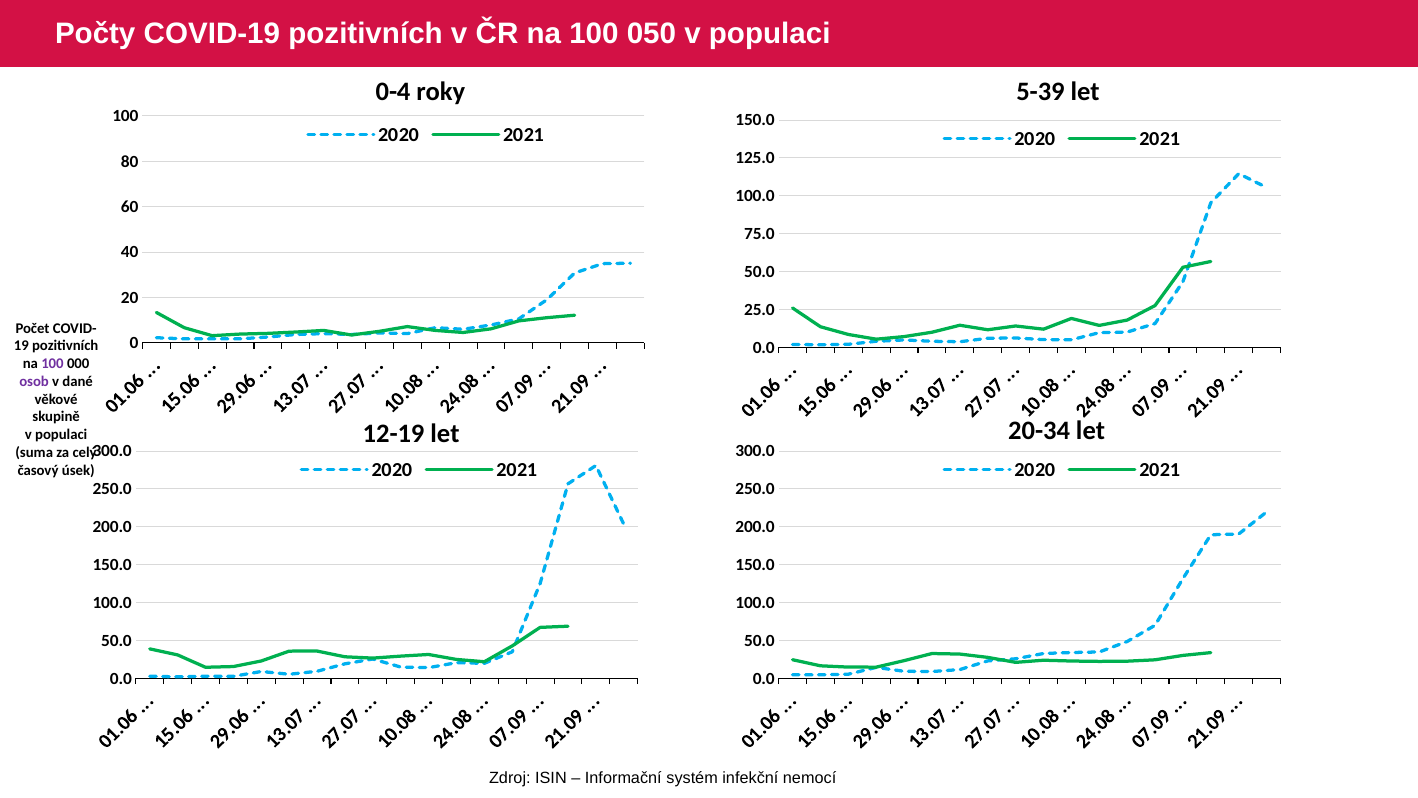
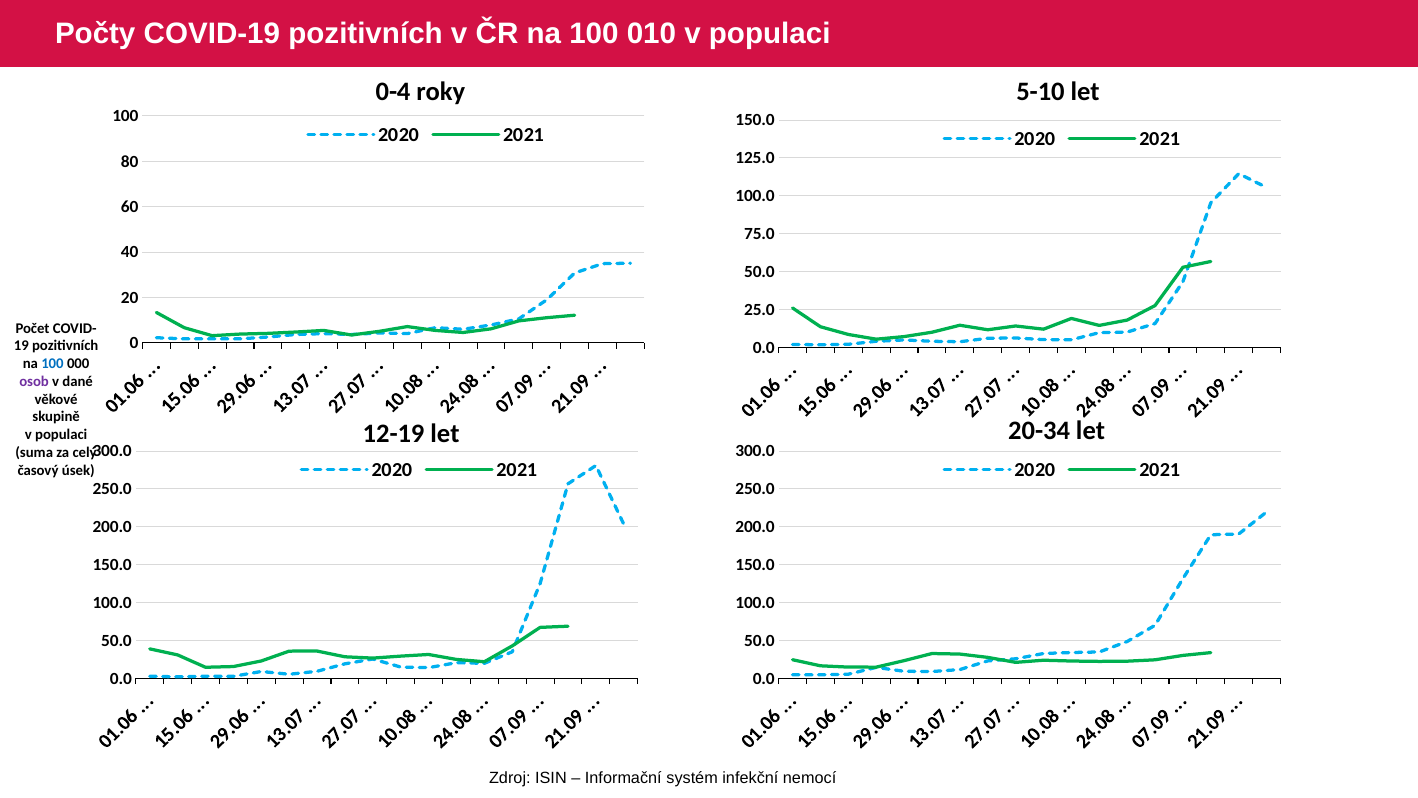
050: 050 -> 010 (651, 33)
5-39: 5-39 -> 5-10 (1040, 92)
100 colour: purple -> blue (52, 363)
